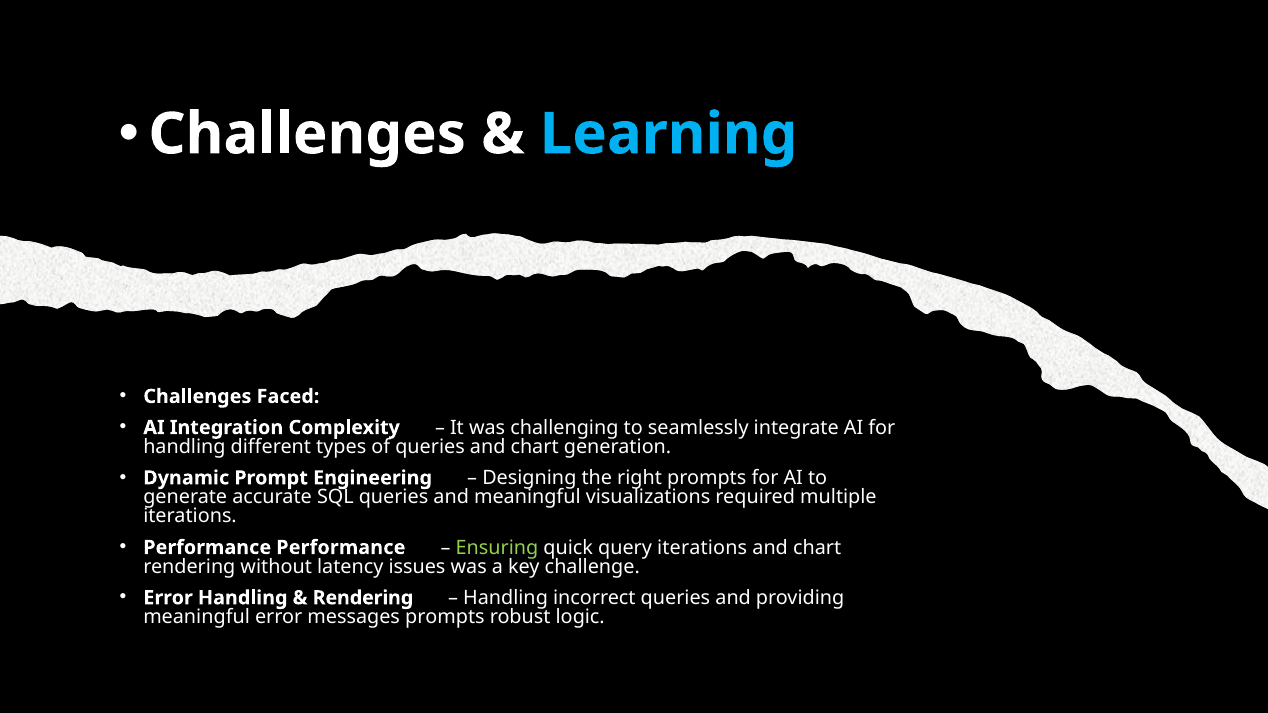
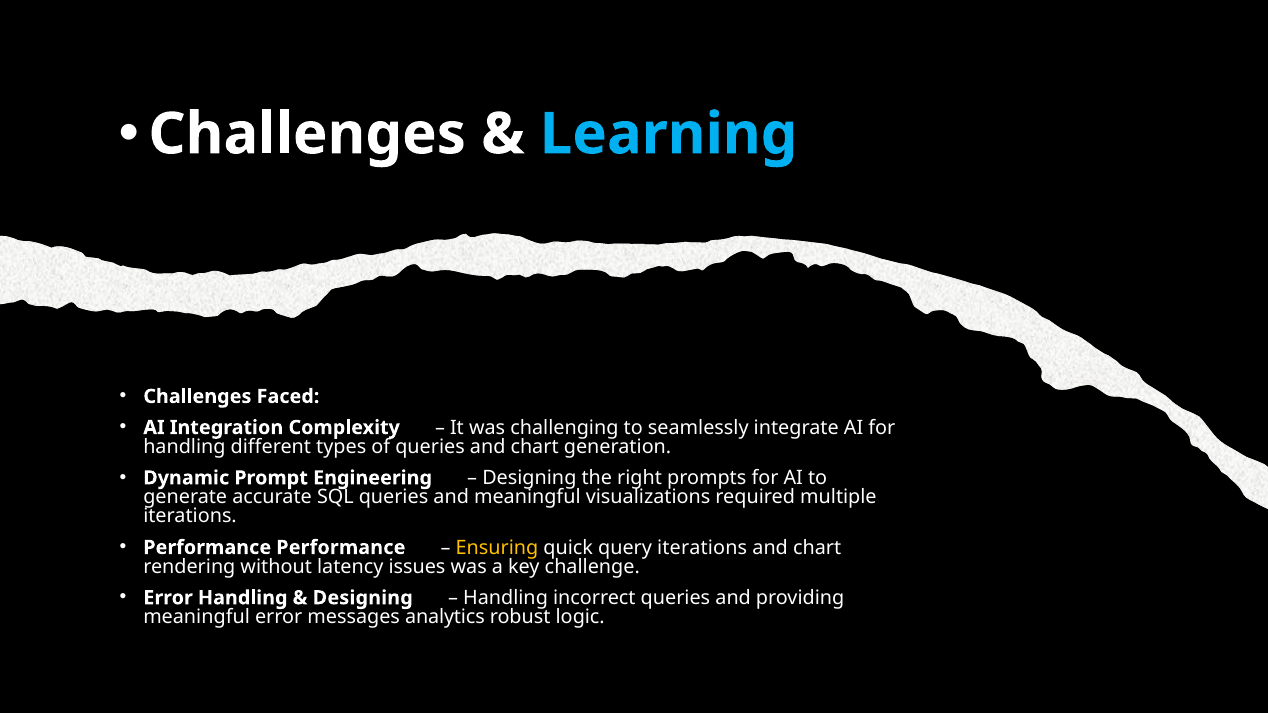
Ensuring colour: light green -> yellow (497, 548)
Rendering: Rendering -> Designing (363, 598)
messages prompts: prompts -> analytics (445, 617)
